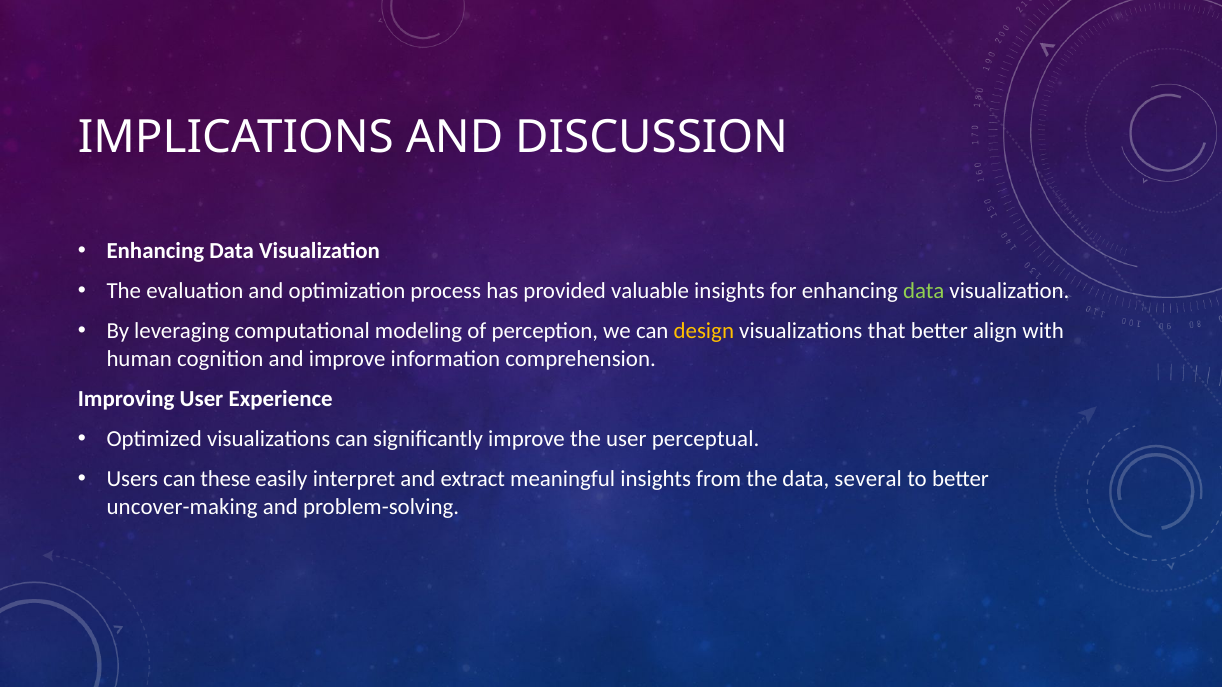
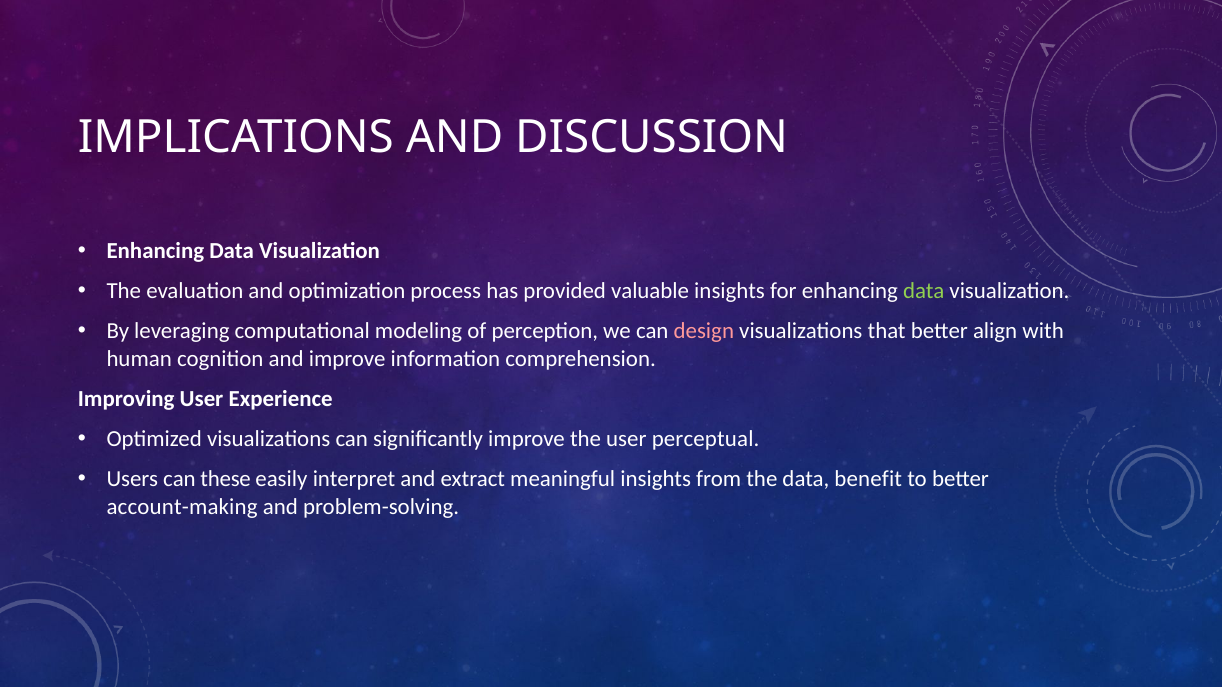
design colour: yellow -> pink (704, 331)
several: several -> benefit (868, 480)
uncover-making: uncover-making -> account-making (182, 507)
